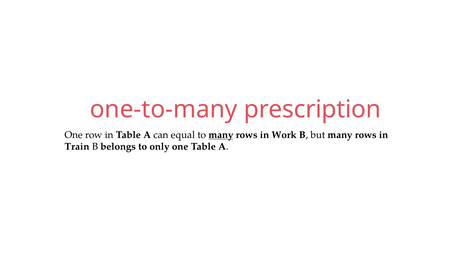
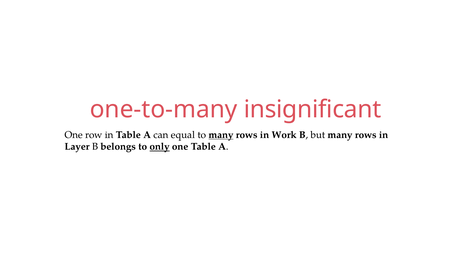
prescription: prescription -> insignificant (312, 109)
Train: Train -> Layer (77, 147)
only underline: none -> present (160, 147)
